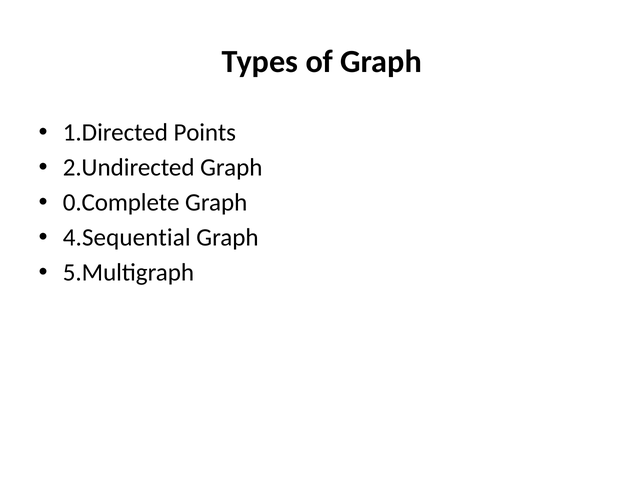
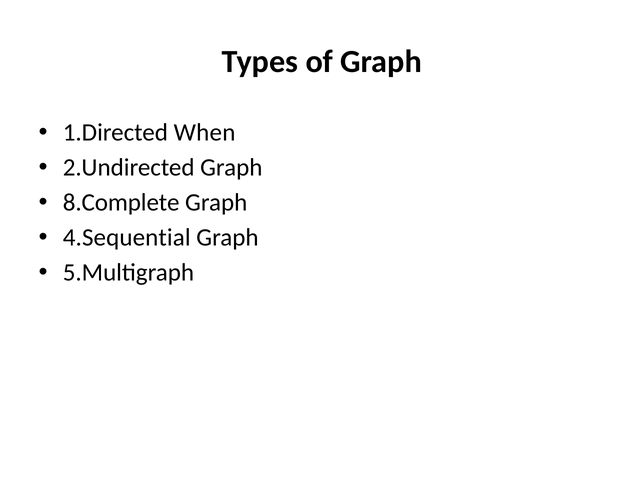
Points: Points -> When (205, 133)
0.Complete: 0.Complete -> 8.Complete (121, 203)
